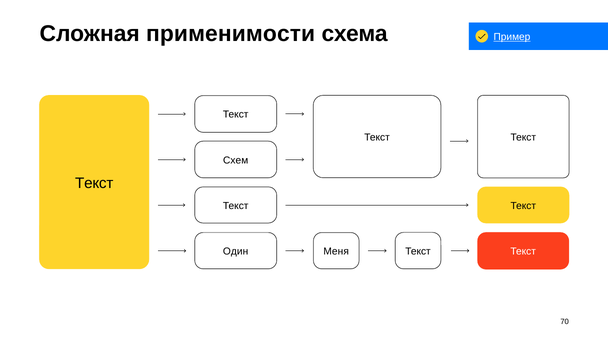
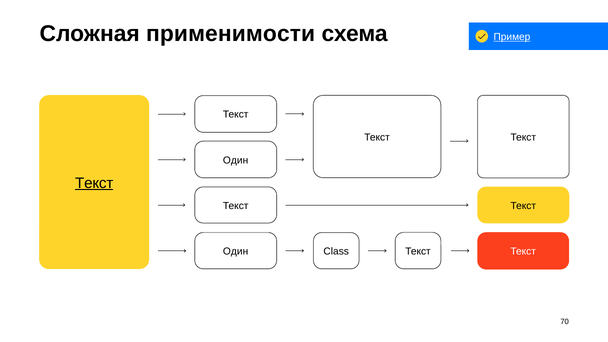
Схем: Схем -> Один (236, 160)
Текст underline: none -> present (94, 183)
Меня: Меня -> Class (336, 251)
